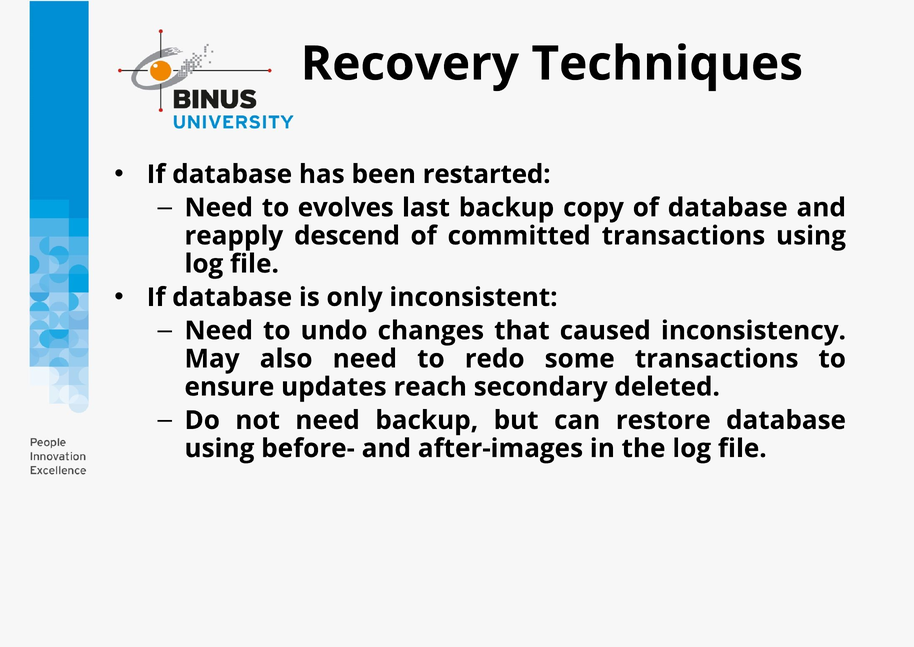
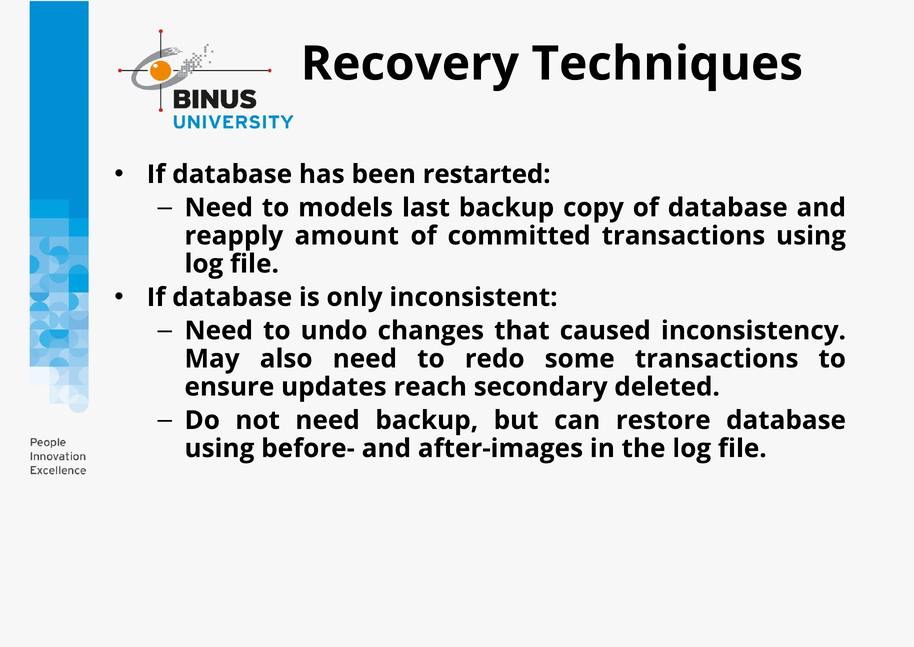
evolves: evolves -> models (346, 208)
descend: descend -> amount (347, 236)
